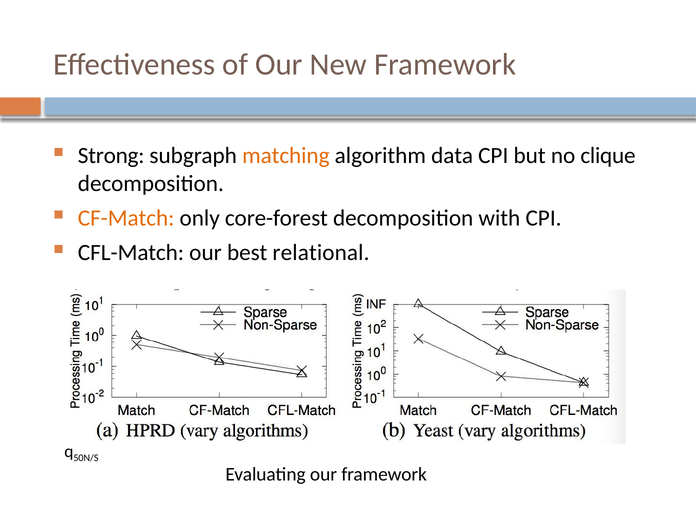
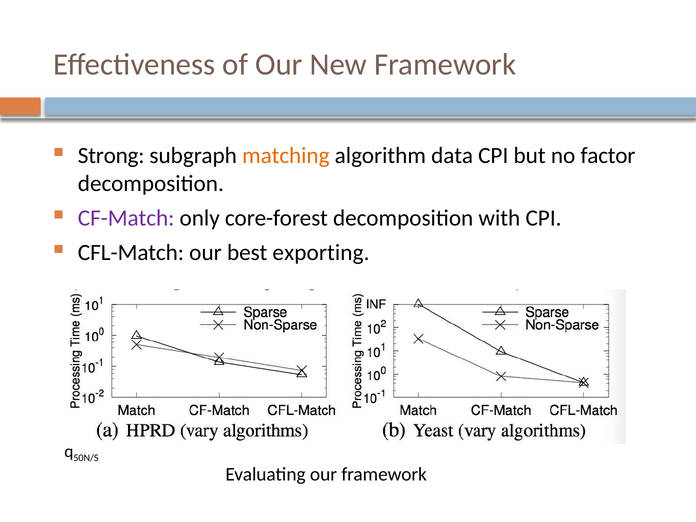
clique: clique -> factor (608, 156)
CF-Match colour: orange -> purple (126, 218)
relational: relational -> exporting (321, 253)
